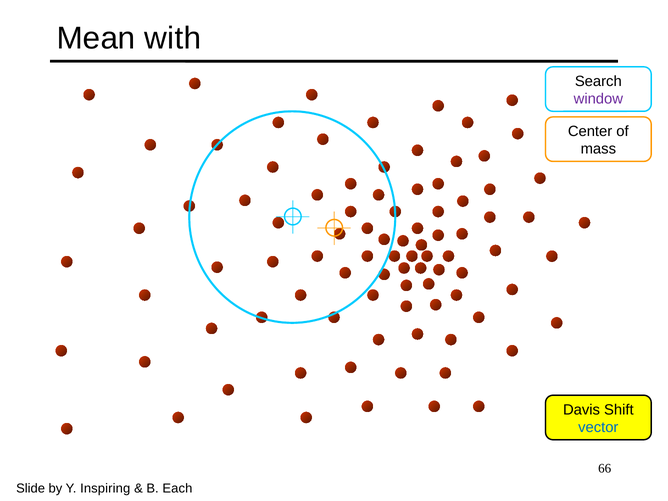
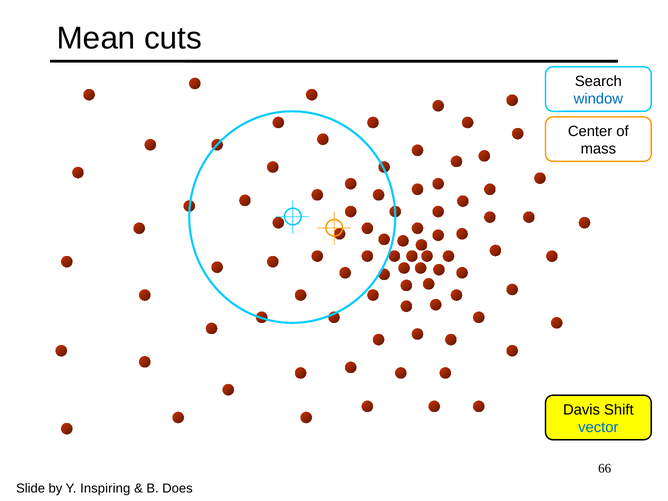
with: with -> cuts (173, 38)
window colour: purple -> blue (598, 99)
Each: Each -> Does (177, 489)
